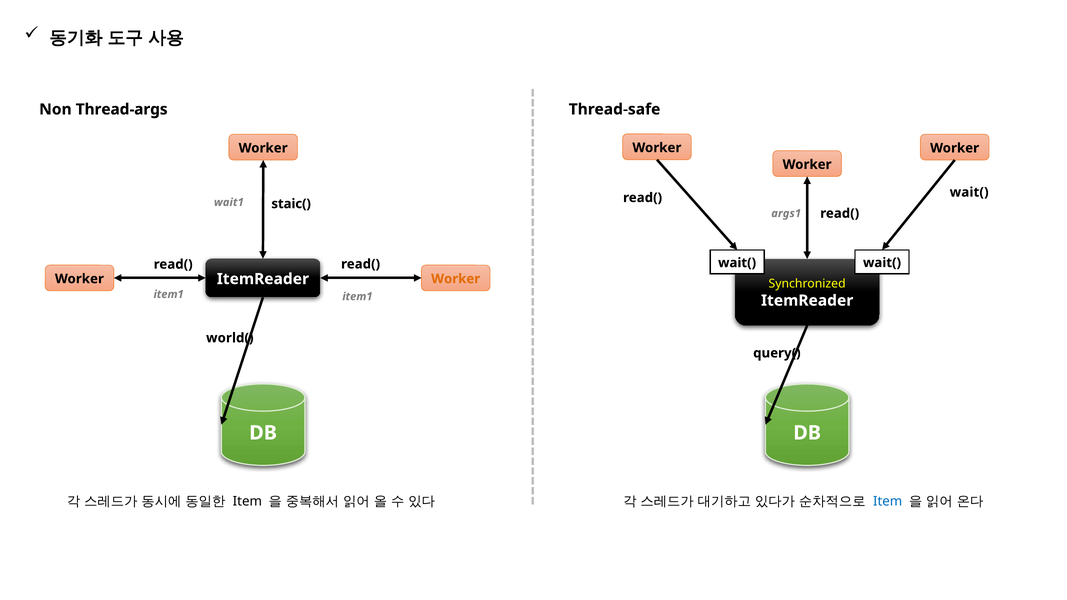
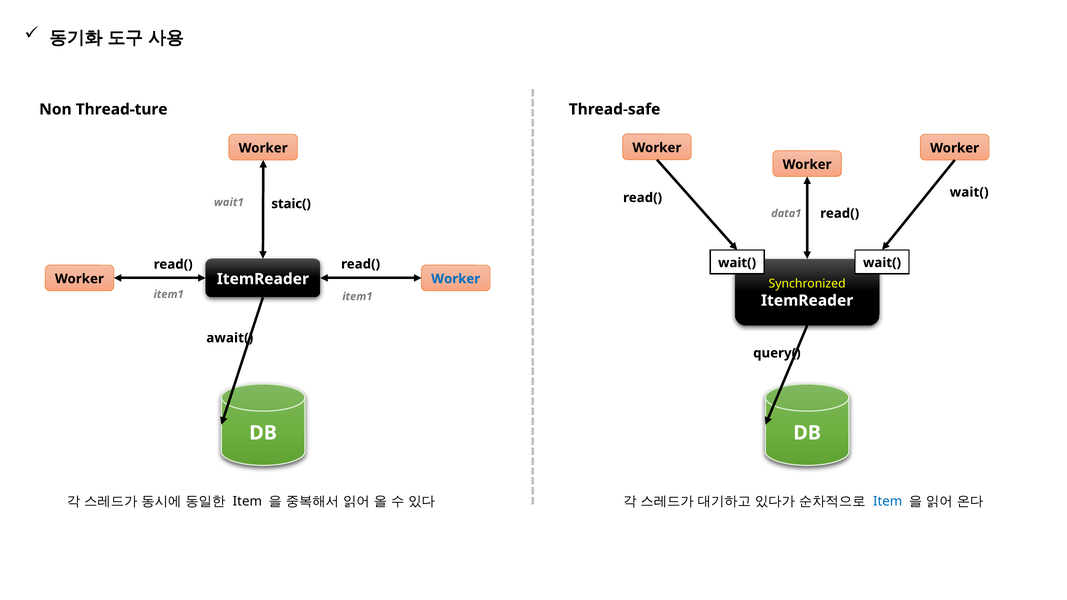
Thread-args: Thread-args -> Thread-ture (122, 109)
args1: args1 -> data1 (786, 213)
Worker colour: orange -> blue (456, 279)
world(: world( -> await( (230, 338)
